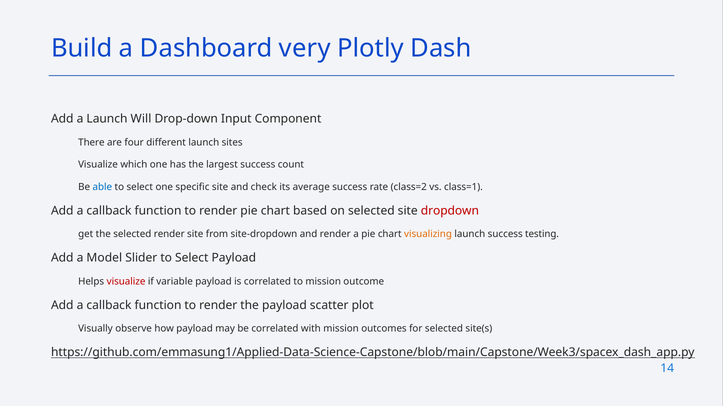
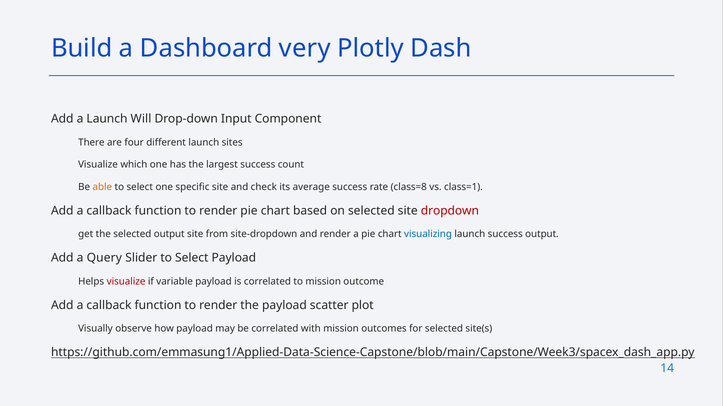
able colour: blue -> orange (102, 187)
class=2: class=2 -> class=8 (409, 187)
selected render: render -> output (169, 234)
visualizing colour: orange -> blue (428, 234)
success testing: testing -> output (542, 234)
Model: Model -> Query (104, 258)
